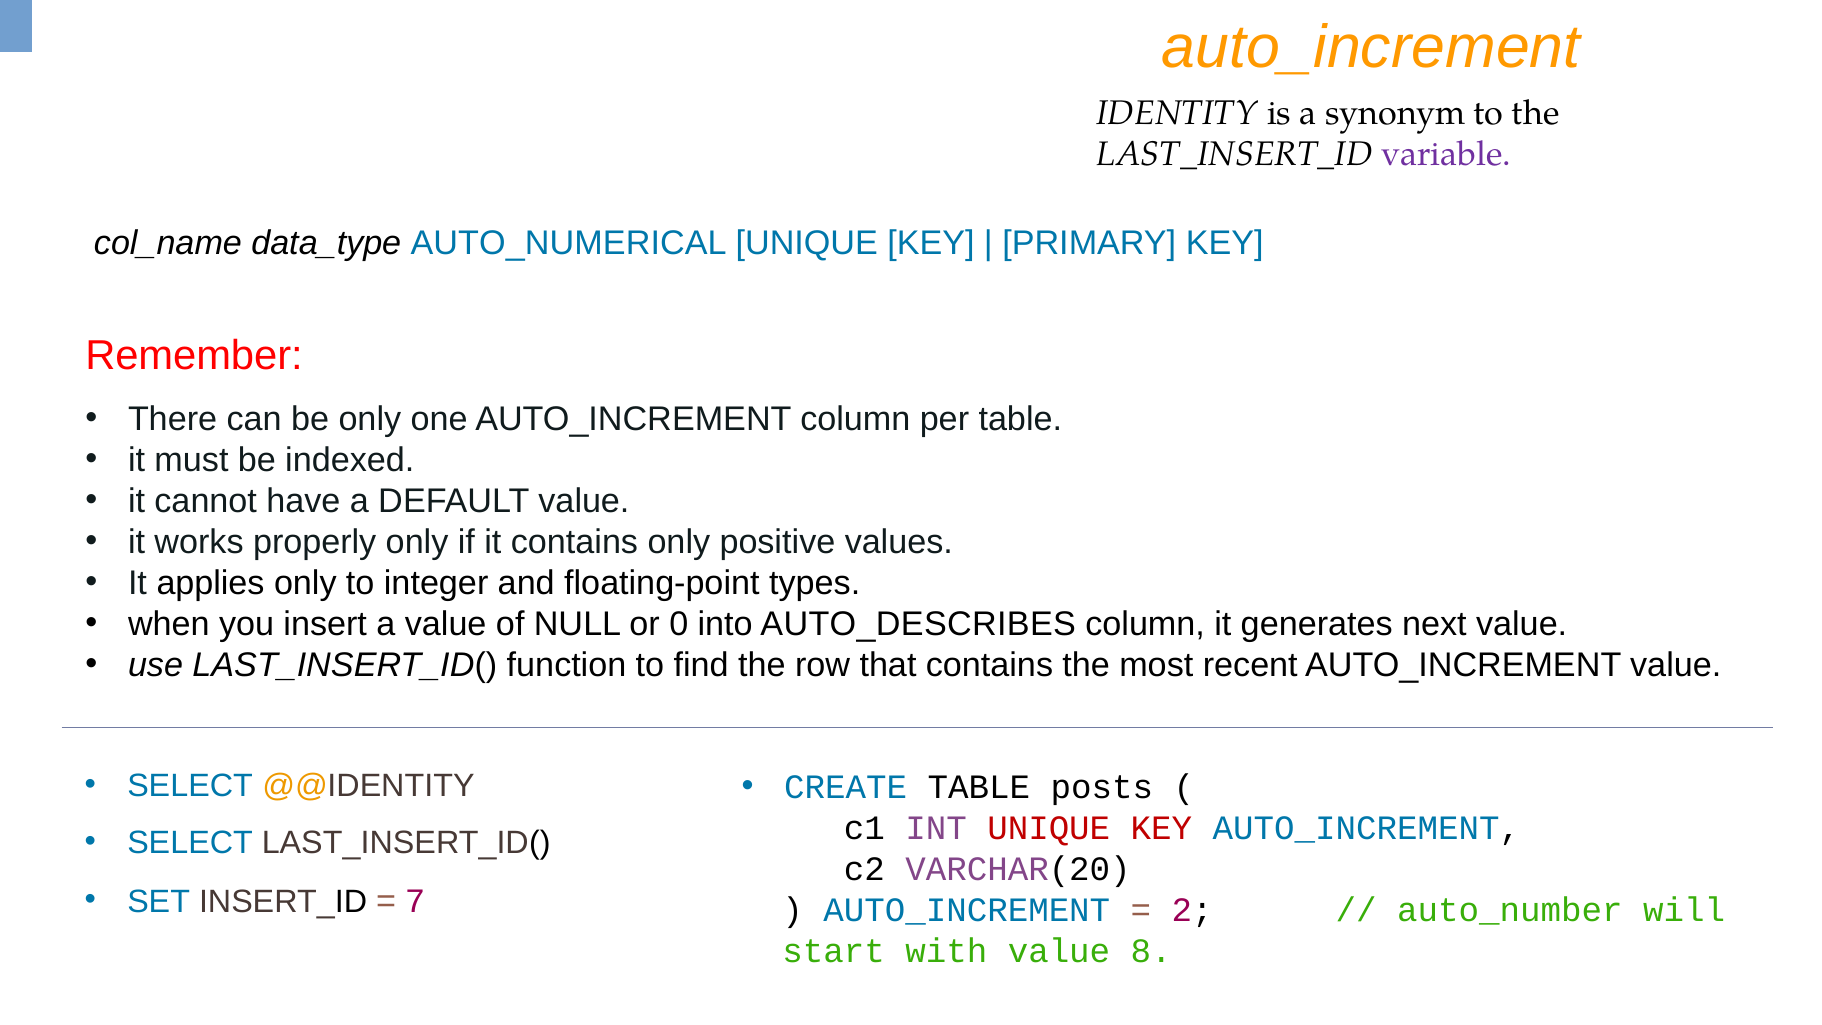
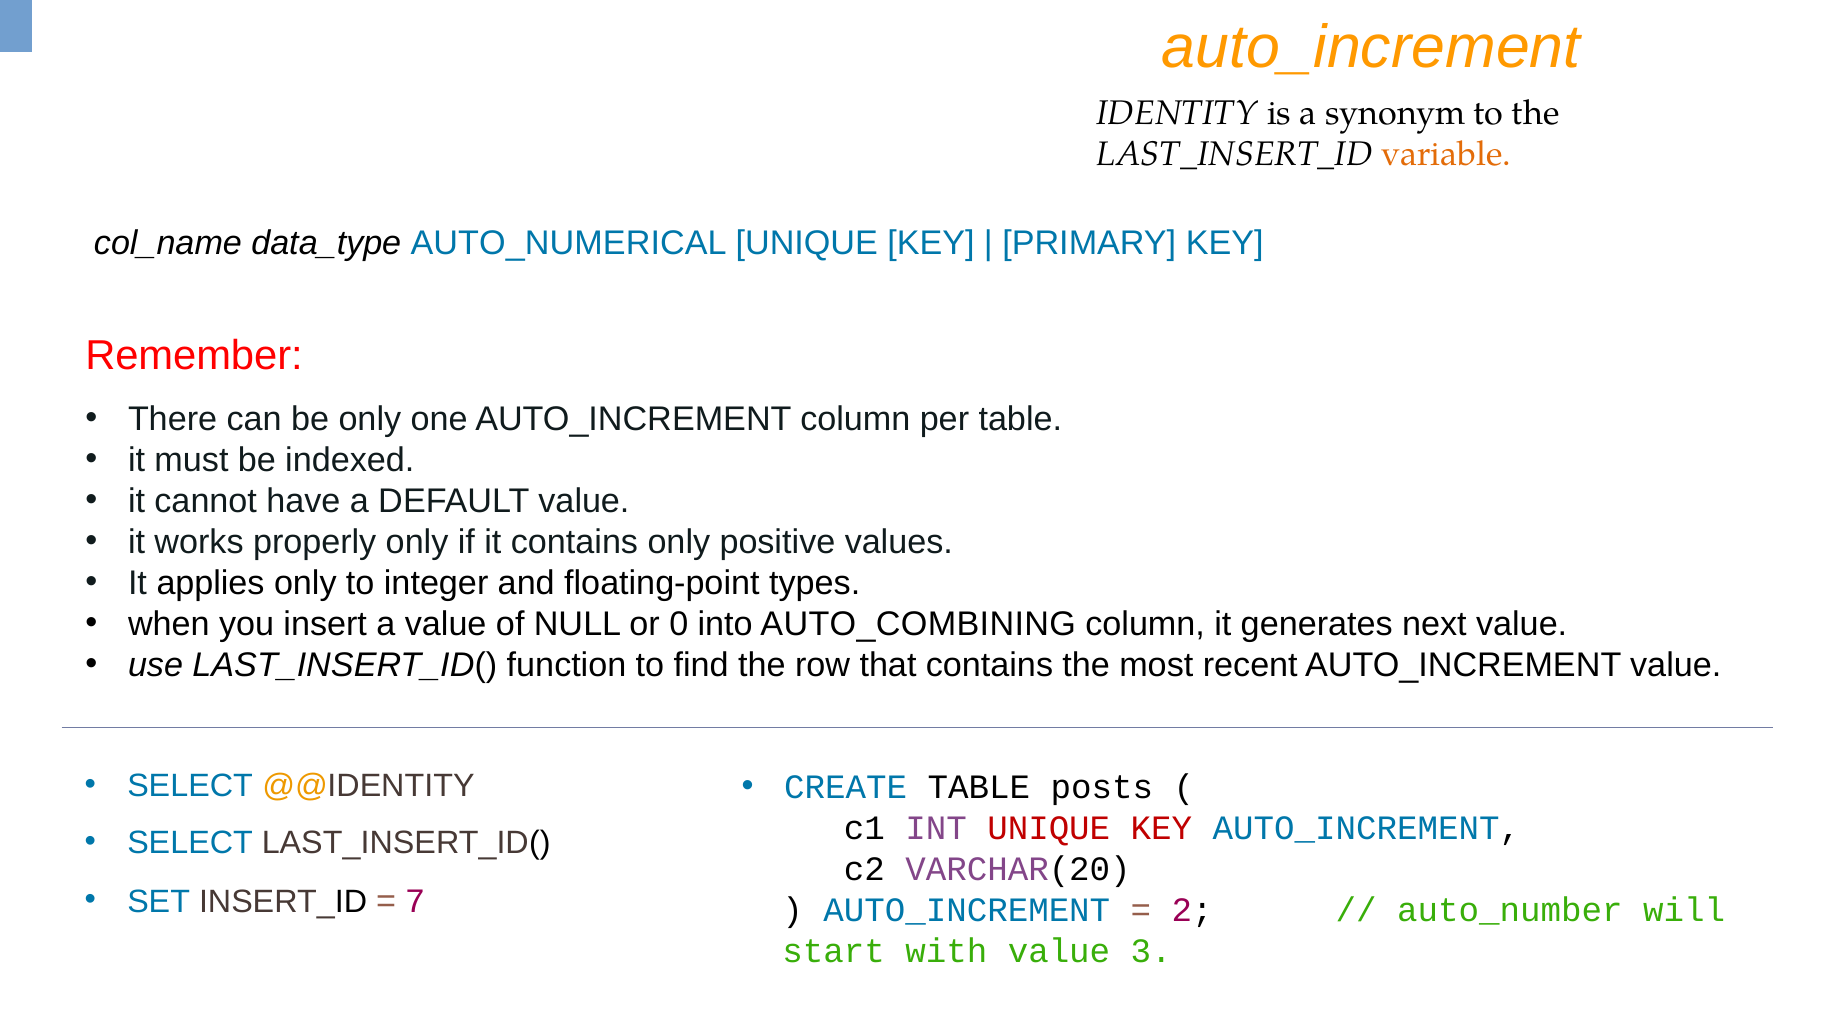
variable colour: purple -> orange (1446, 155)
AUTO_DESCRIBES: AUTO_DESCRIBES -> AUTO_COMBINING (918, 624)
8: 8 -> 3 (1151, 951)
